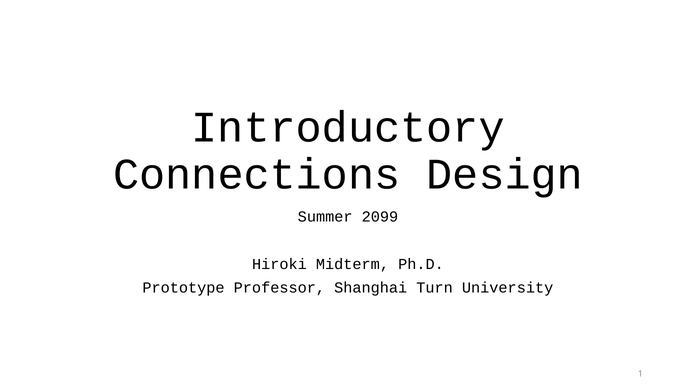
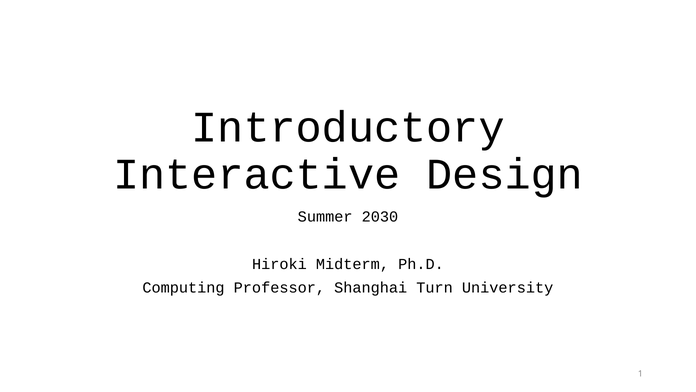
Connections: Connections -> Interactive (257, 174)
2099: 2099 -> 2030 (380, 216)
Prototype: Prototype -> Computing (184, 287)
